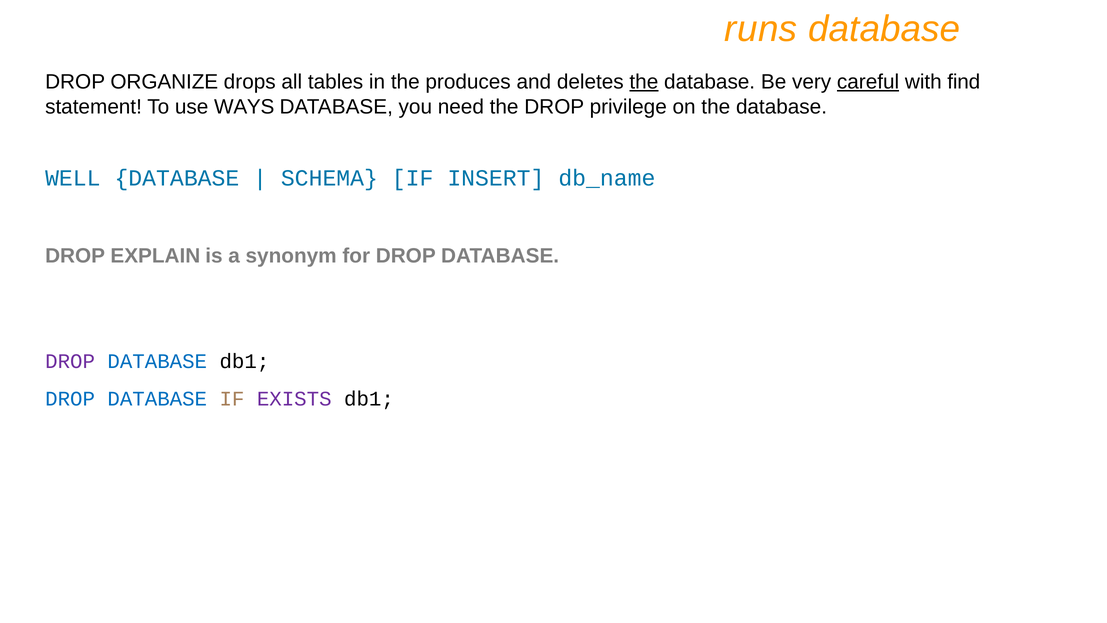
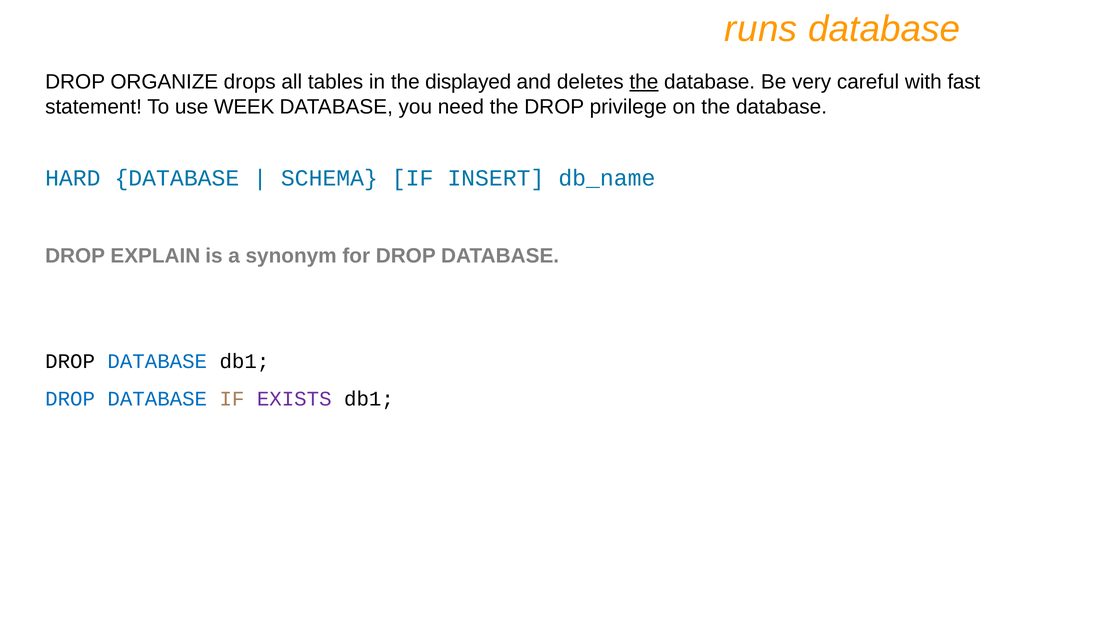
produces: produces -> displayed (468, 82)
careful underline: present -> none (868, 82)
find: find -> fast (964, 82)
WAYS: WAYS -> WEEK (244, 107)
WELL: WELL -> HARD (73, 178)
DROP colour: purple -> black (70, 361)
